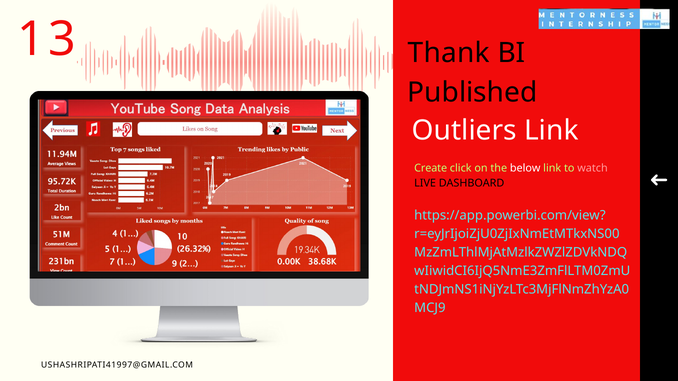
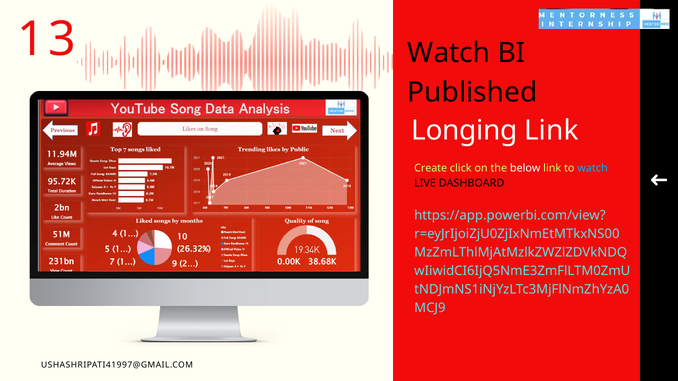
13 Thank: Thank -> Watch (449, 53)
Outliers: Outliers -> Longing (464, 131)
watch colour: pink -> light blue (593, 168)
